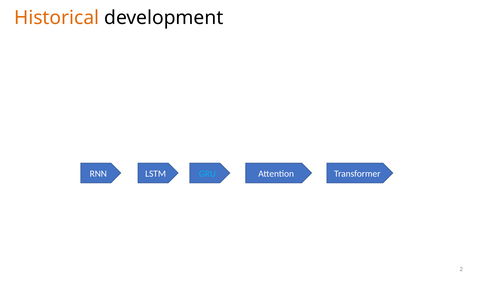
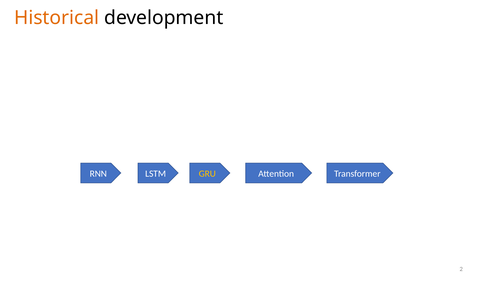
GRU colour: light blue -> yellow (207, 174)
